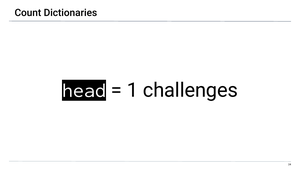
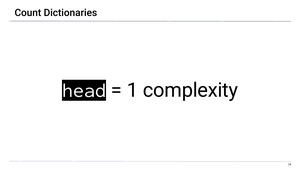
challenges: challenges -> complexity (190, 90)
